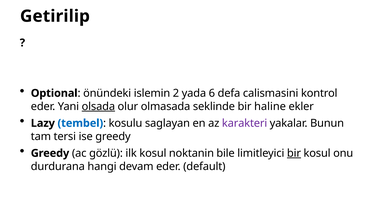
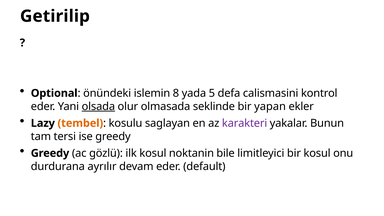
2: 2 -> 8 (176, 93)
6: 6 -> 5 (212, 93)
haline: haline -> yapan (270, 106)
tembel colour: blue -> orange (80, 123)
bir underline: present -> none (294, 153)
hangi: hangi -> ayrılır (102, 166)
